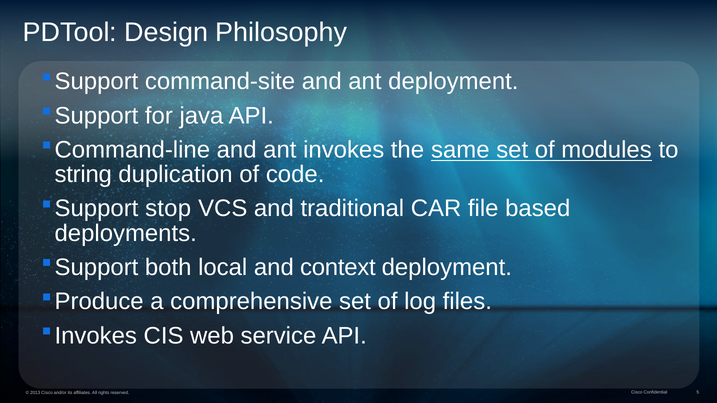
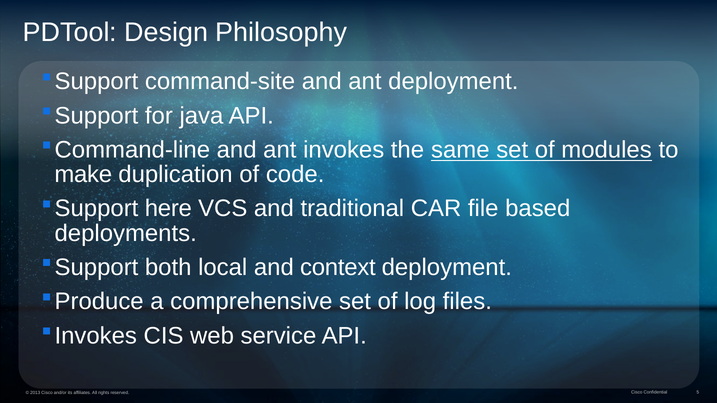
string: string -> make (83, 175)
stop: stop -> here (168, 209)
